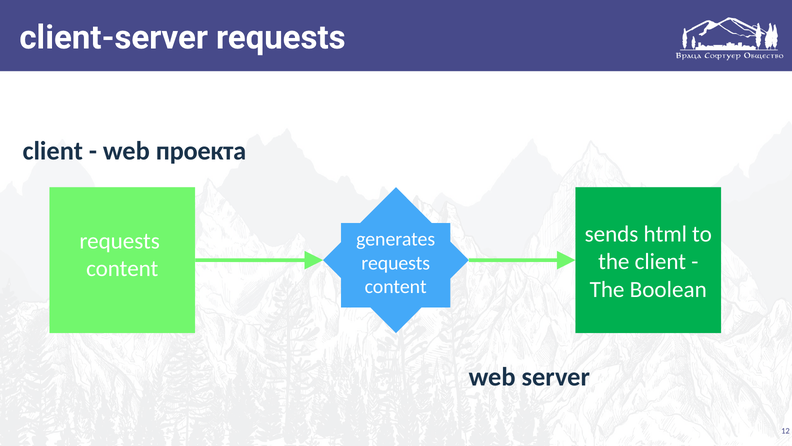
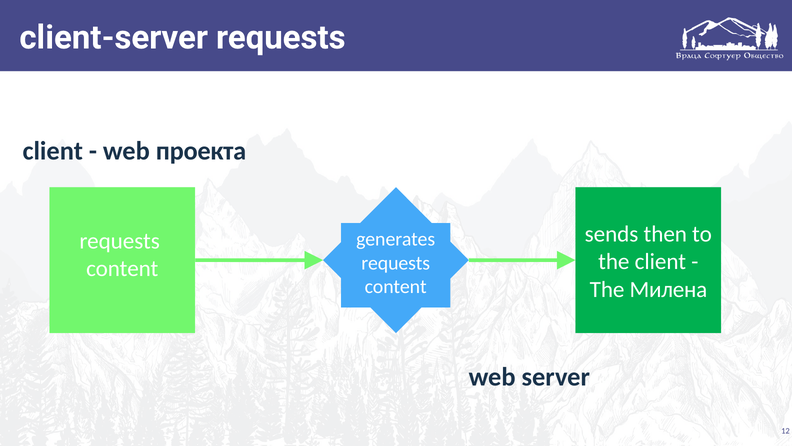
html: html -> then (665, 234)
Boolean: Boolean -> Милена (668, 289)
